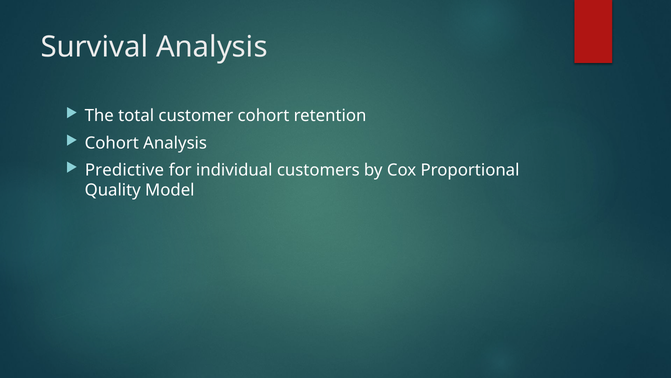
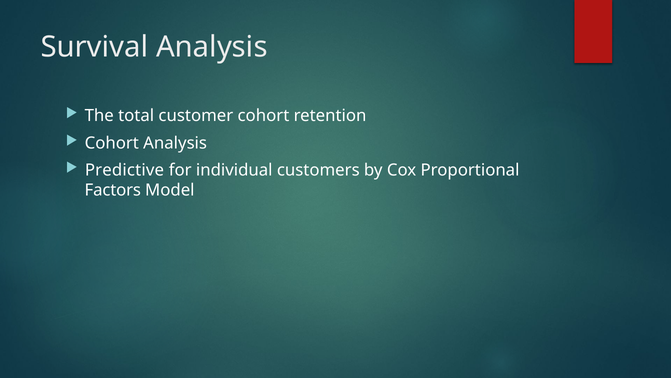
Quality: Quality -> Factors (113, 190)
